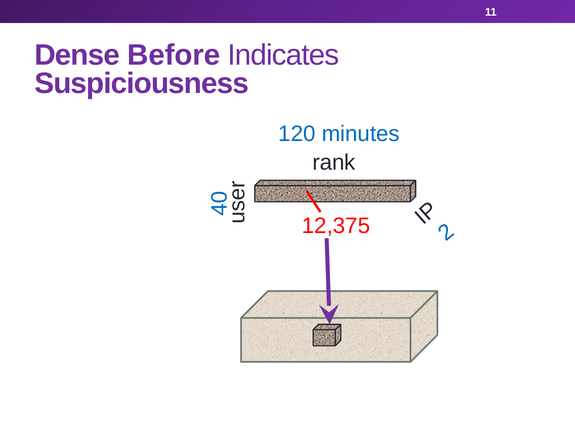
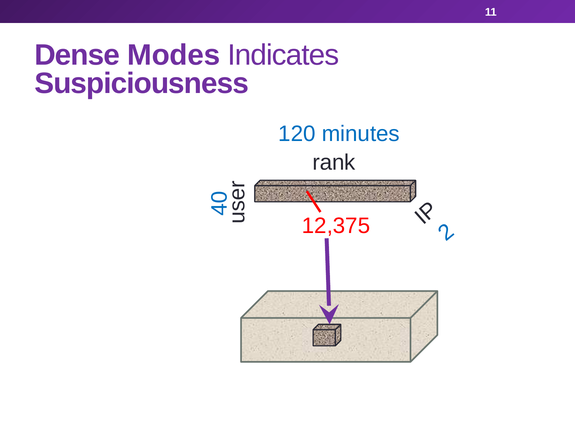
Before: Before -> Modes (174, 55)
